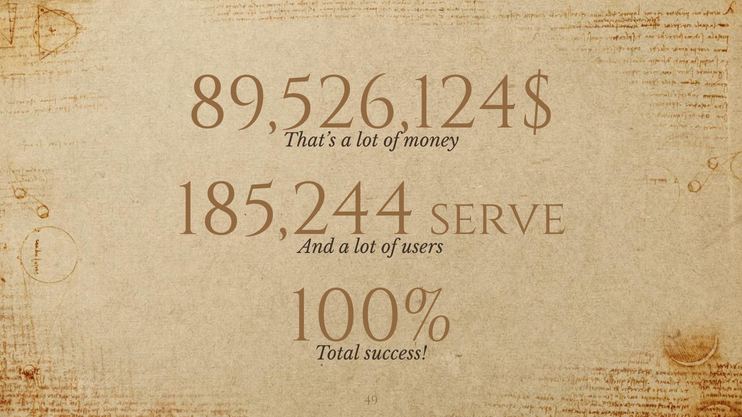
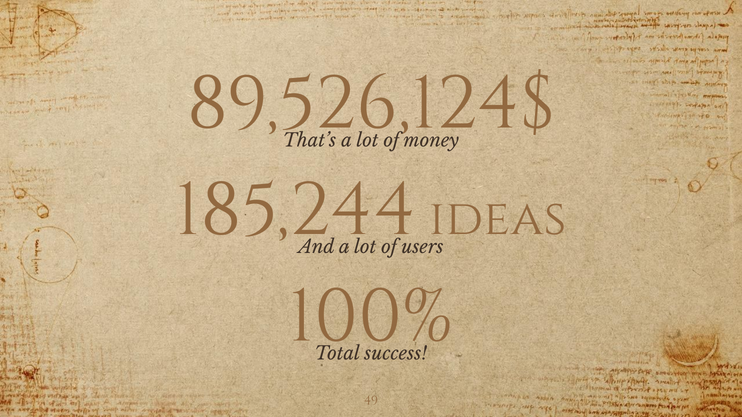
serve: serve -> ideas (498, 218)
